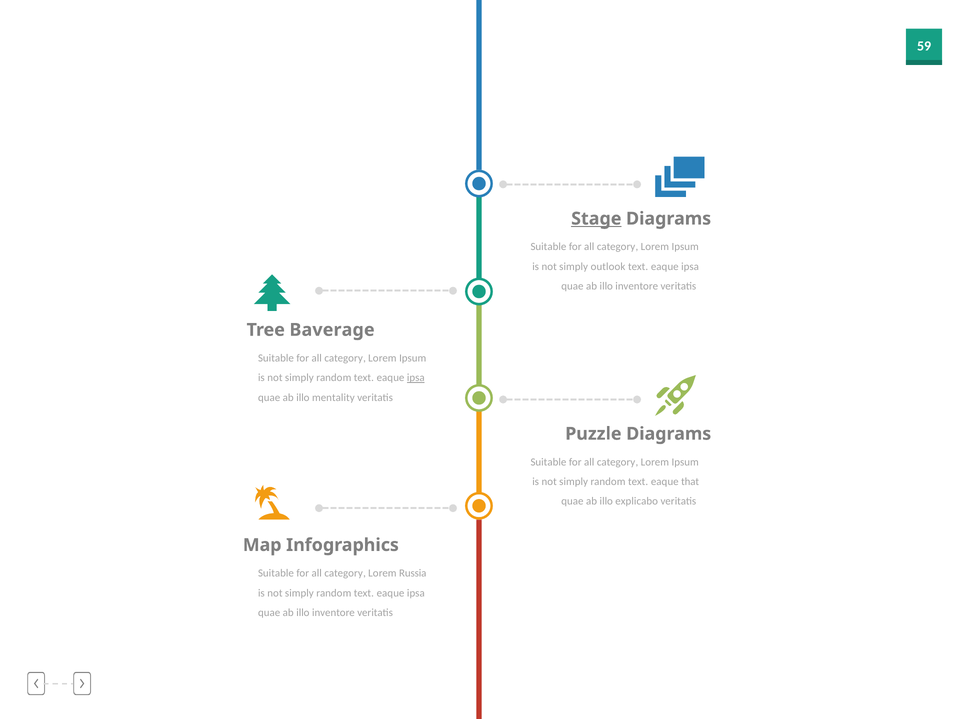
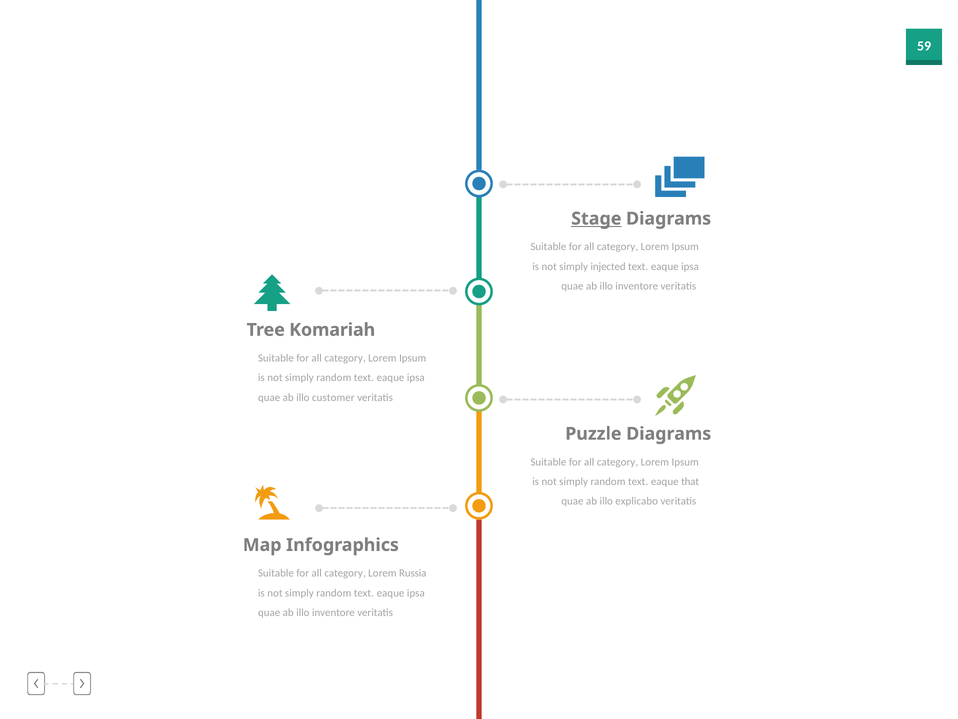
outlook: outlook -> injected (608, 266)
Baverage: Baverage -> Komariah (332, 330)
ipsa underline: present -> none (416, 377)
mentality: mentality -> customer (333, 397)
